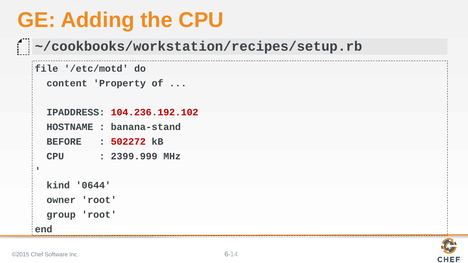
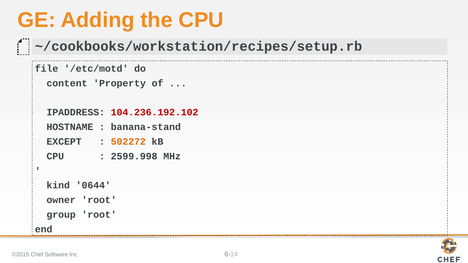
BEFORE: BEFORE -> EXCEPT (64, 142)
502272 colour: red -> orange (128, 142)
2399.999: 2399.999 -> 2599.998 (134, 156)
